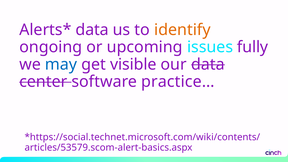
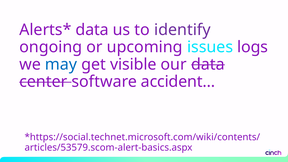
identify colour: orange -> purple (182, 30)
fully: fully -> logs (253, 47)
practice…: practice… -> accident… (178, 82)
